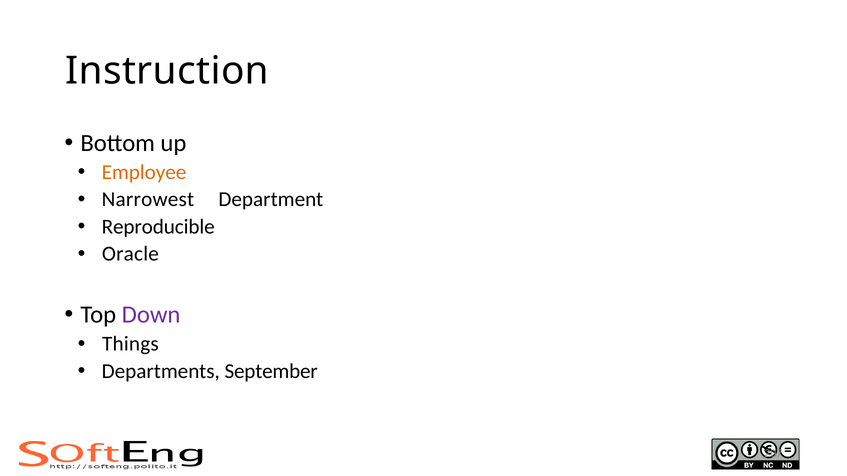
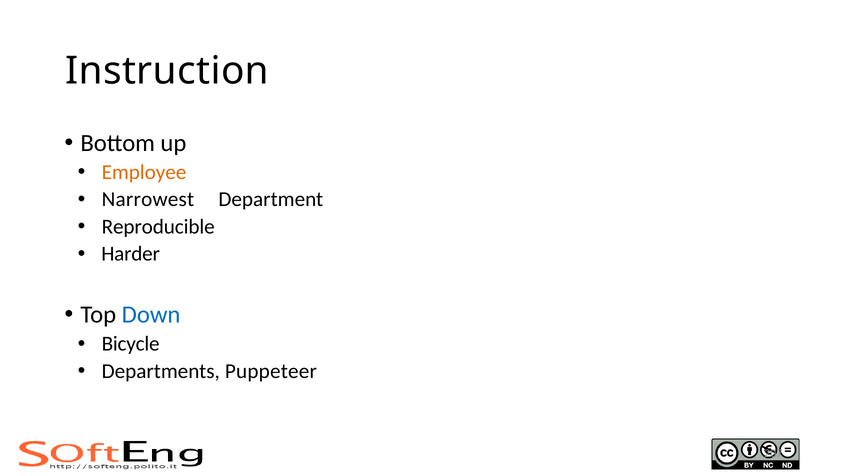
Oracle: Oracle -> Harder (131, 254)
Down colour: purple -> blue (151, 315)
Things: Things -> Bicycle (131, 344)
September: September -> Puppeteer (271, 371)
